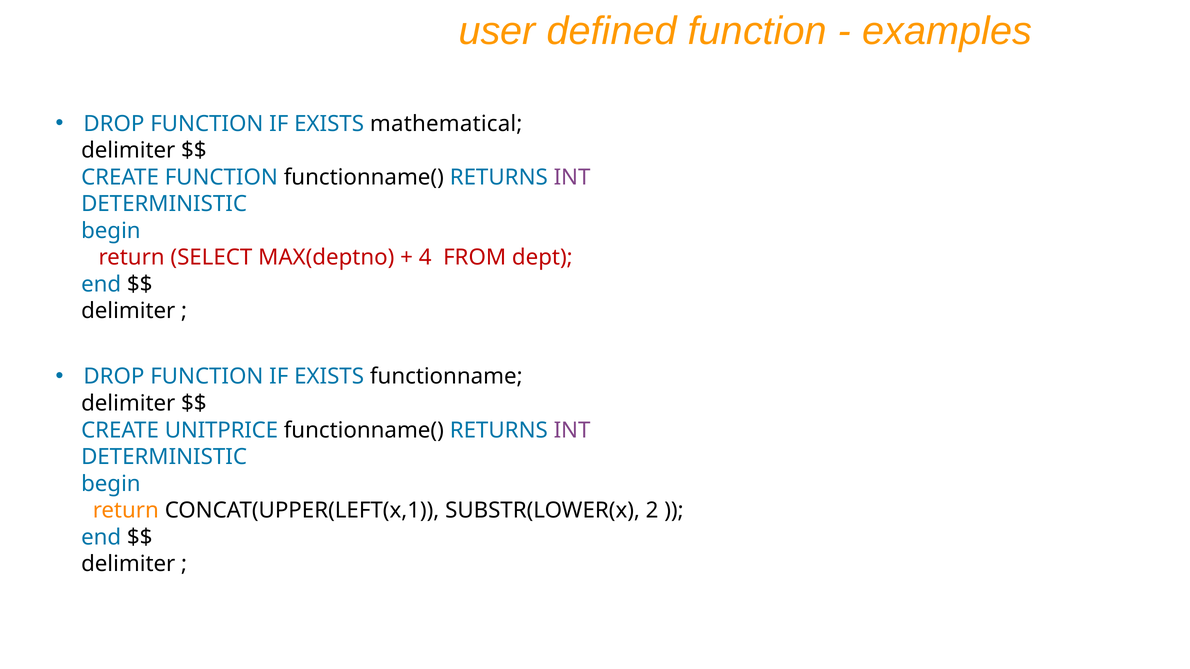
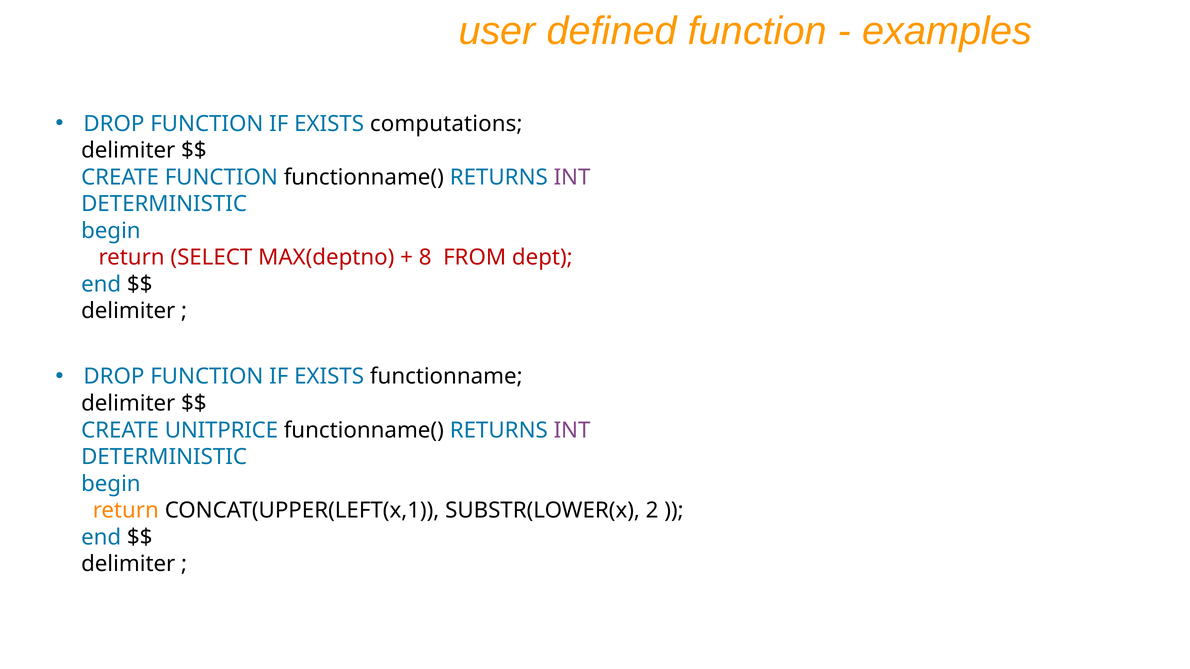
mathematical: mathematical -> computations (446, 124)
4: 4 -> 8 (425, 258)
